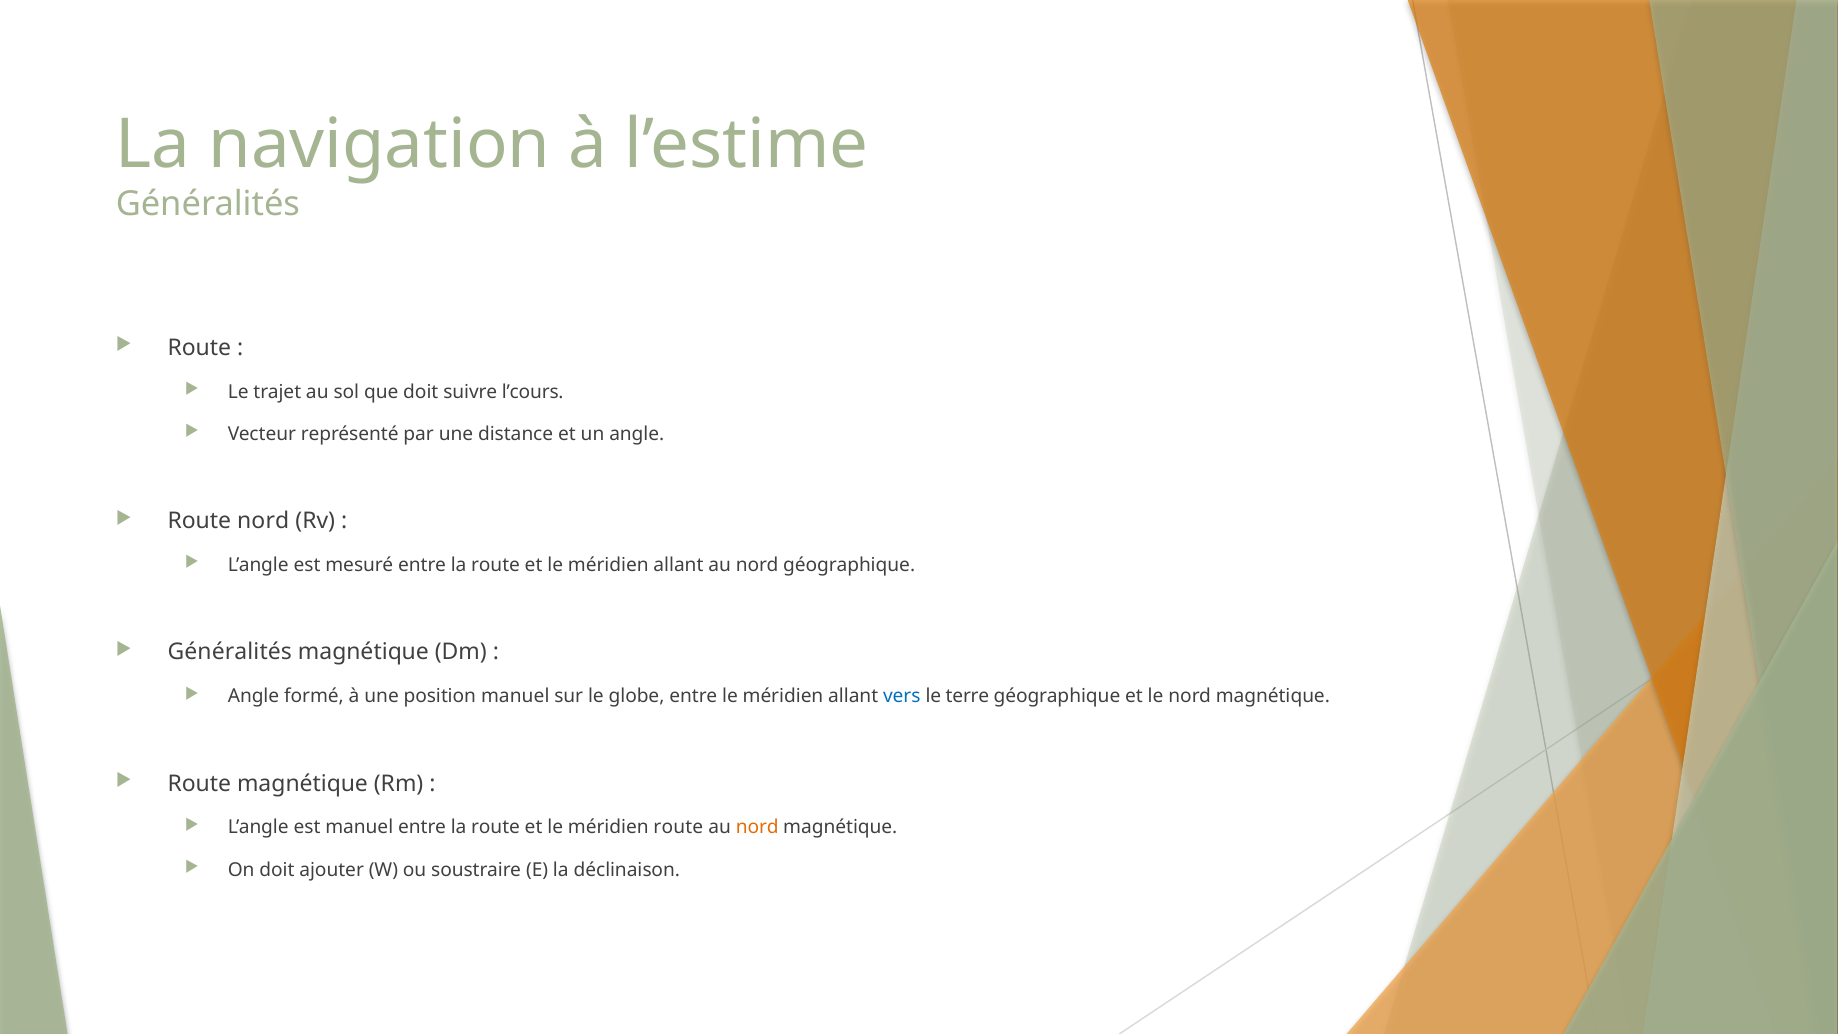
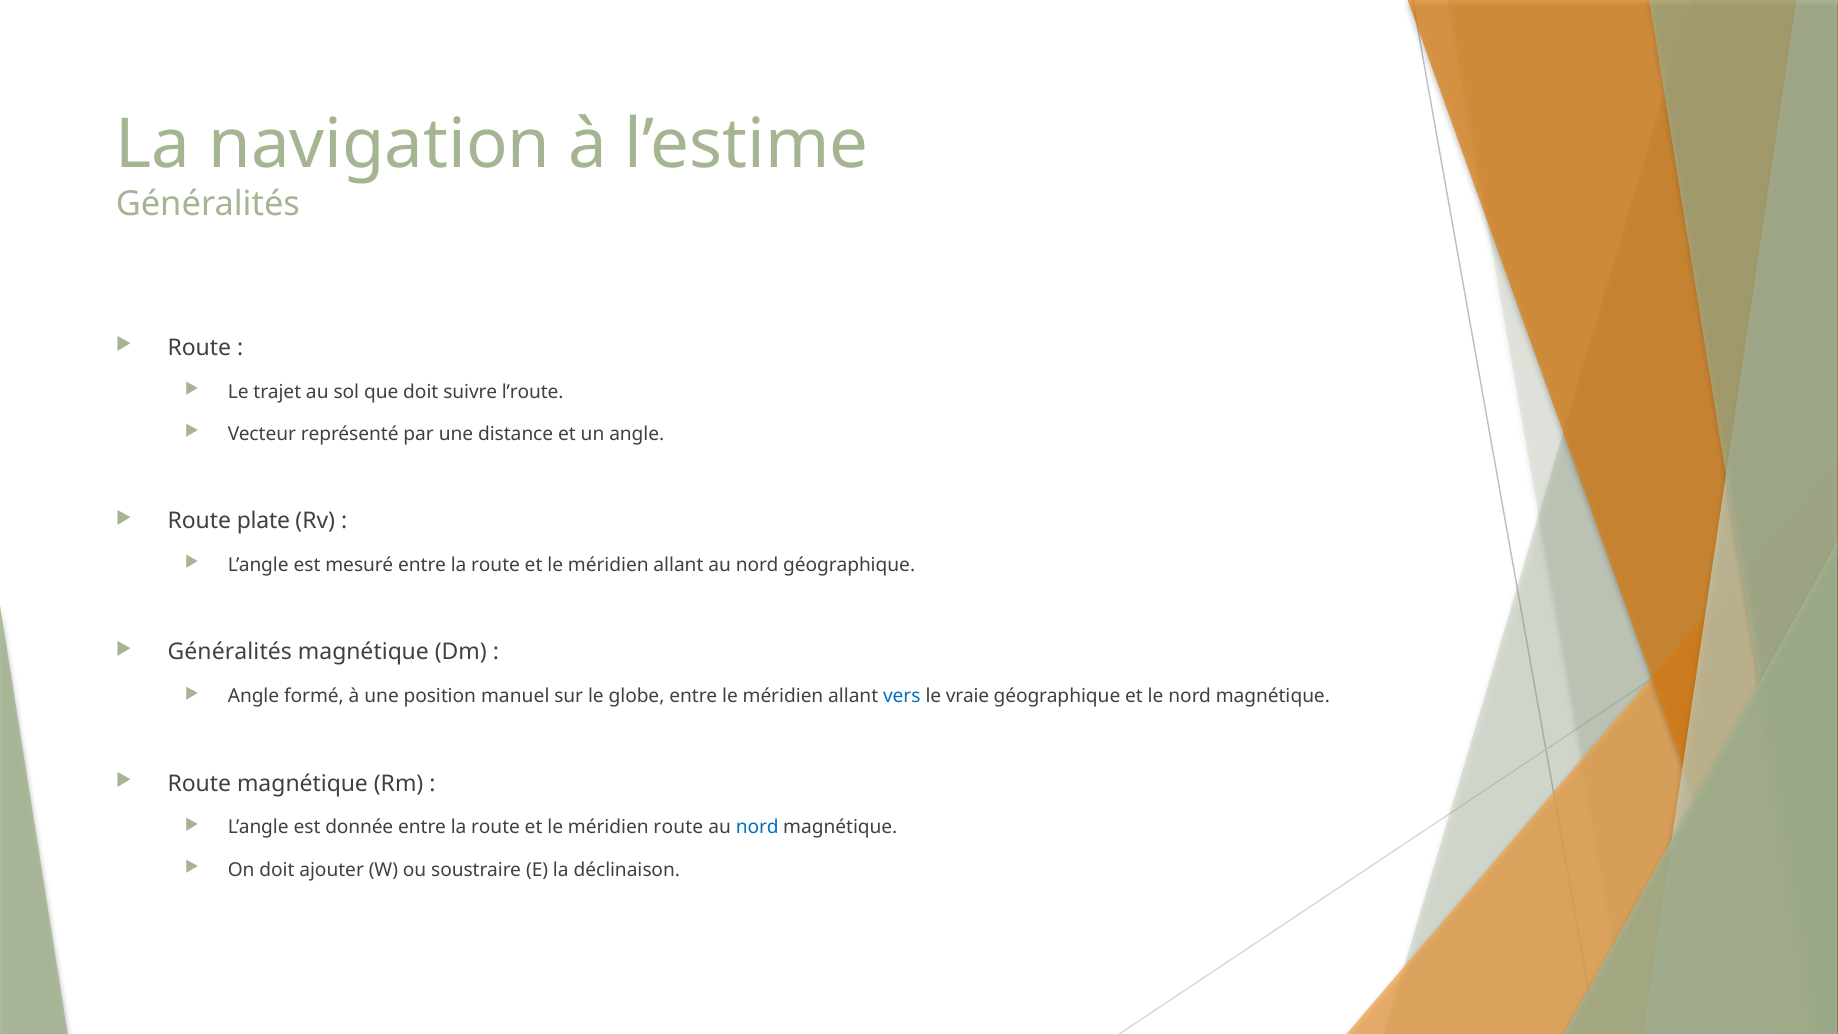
l’cours: l’cours -> l’route (533, 392)
Route nord: nord -> plate (263, 521)
terre: terre -> vraie (967, 696)
est manuel: manuel -> donnée (359, 828)
nord colour: orange -> blue (757, 828)
